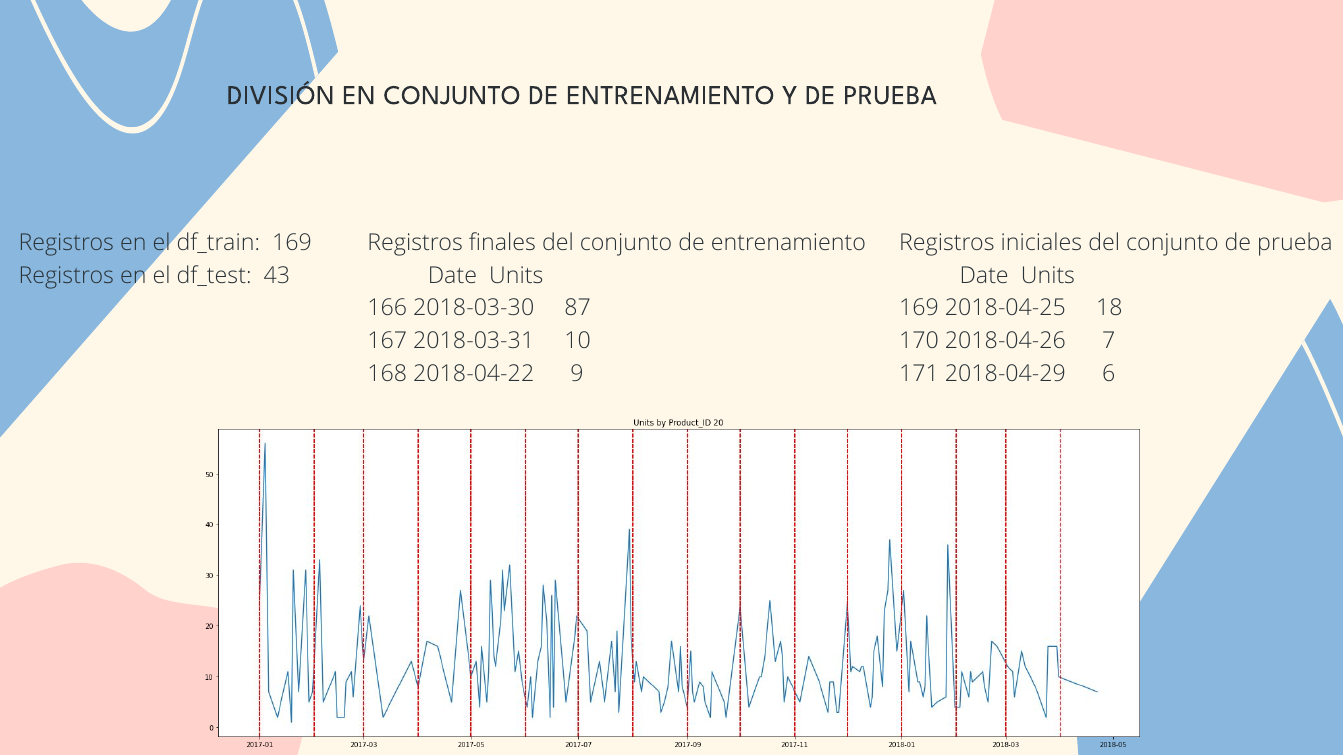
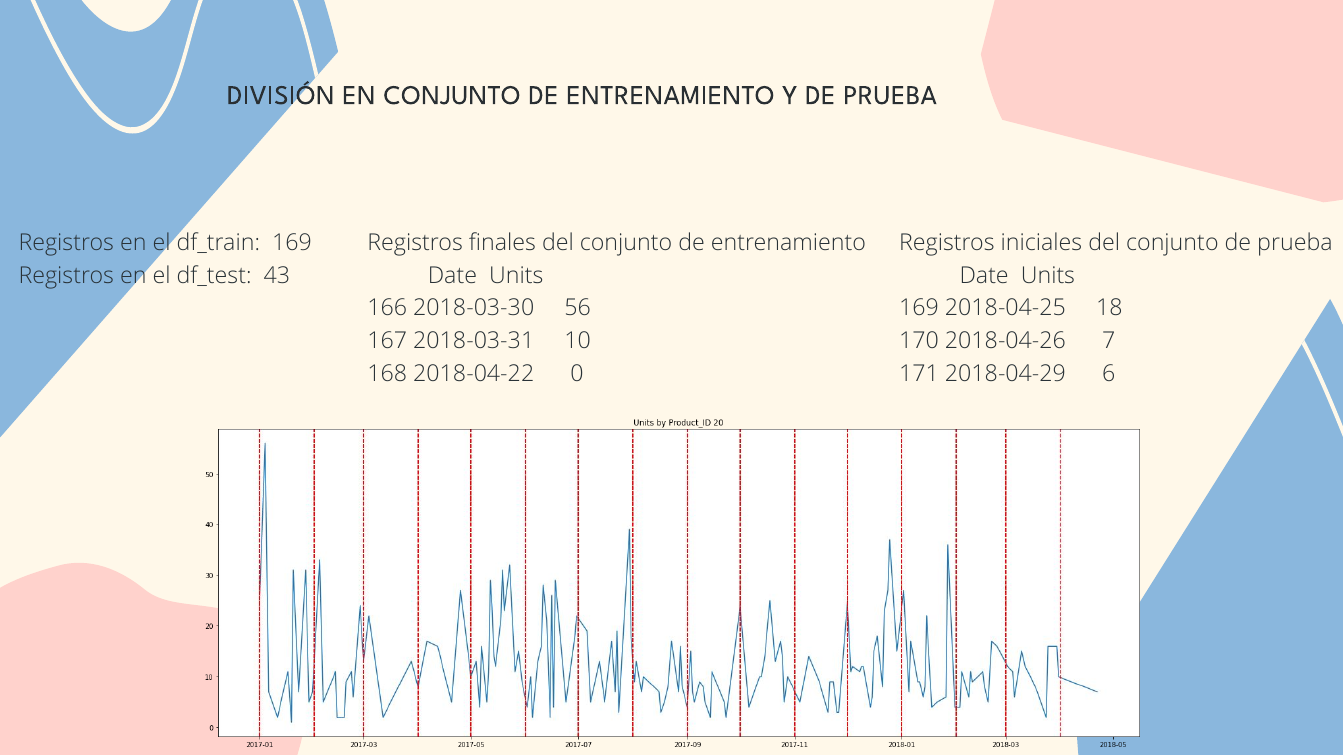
87: 87 -> 56 (578, 308)
9: 9 -> 0 (577, 374)
